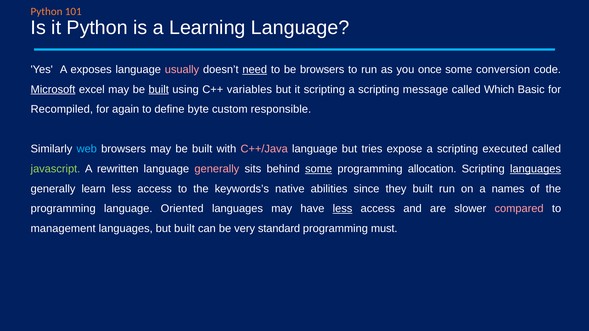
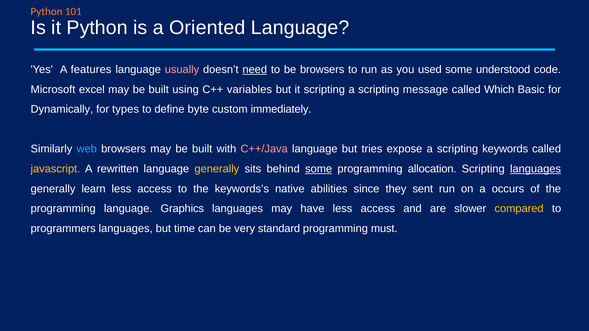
Learning: Learning -> Oriented (207, 28)
exposes: exposes -> features (91, 70)
once: once -> used (430, 70)
conversion: conversion -> understood (503, 70)
Microsoft underline: present -> none (53, 89)
built underline: present -> none (159, 89)
Recompiled: Recompiled -> Dynamically (62, 109)
again: again -> types (126, 109)
responsible: responsible -> immediately (281, 109)
executed: executed -> keywords (505, 149)
javascript colour: light green -> yellow (55, 169)
generally colour: pink -> yellow (217, 169)
they built: built -> sent (423, 189)
names: names -> occurs (508, 189)
Oriented: Oriented -> Graphics (182, 209)
less underline: present -> none (343, 209)
compared colour: pink -> yellow (519, 209)
management: management -> programmers (63, 229)
but built: built -> time (185, 229)
